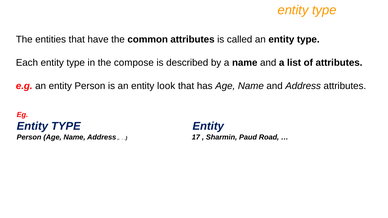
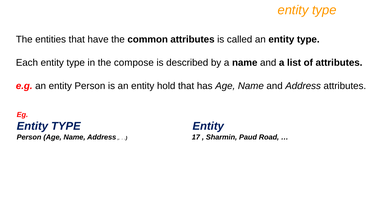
look: look -> hold (166, 86)
